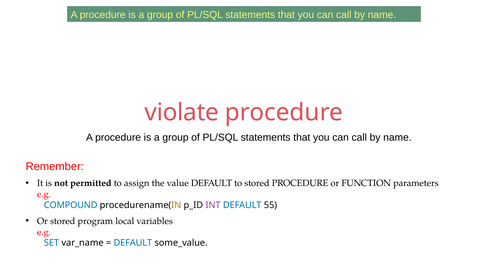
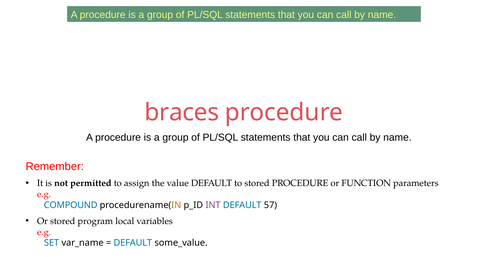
violate: violate -> braces (182, 113)
55: 55 -> 57 (270, 206)
